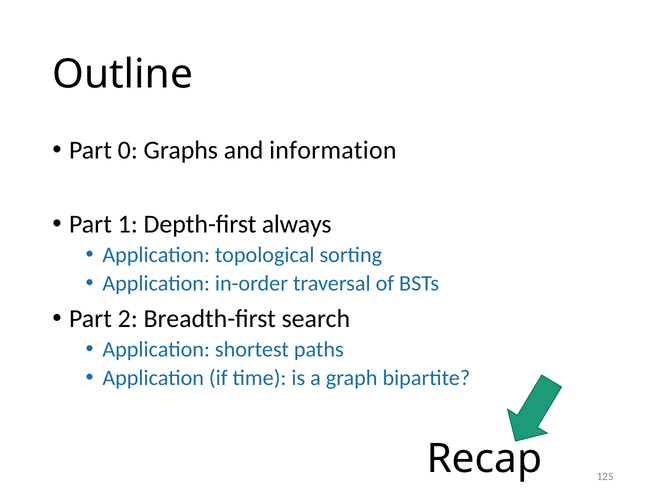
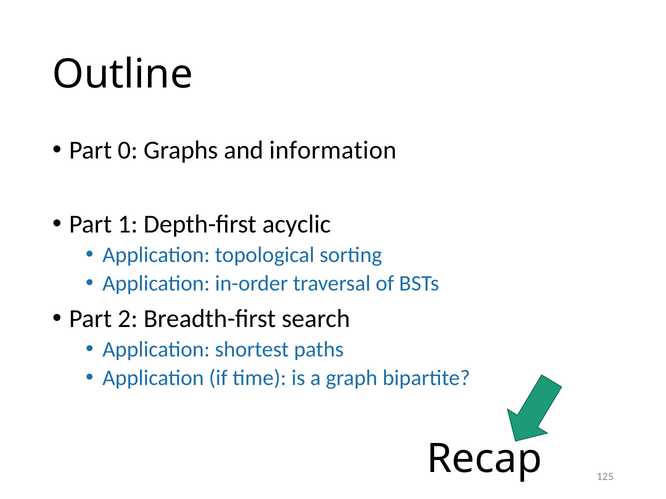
always: always -> acyclic (297, 225)
